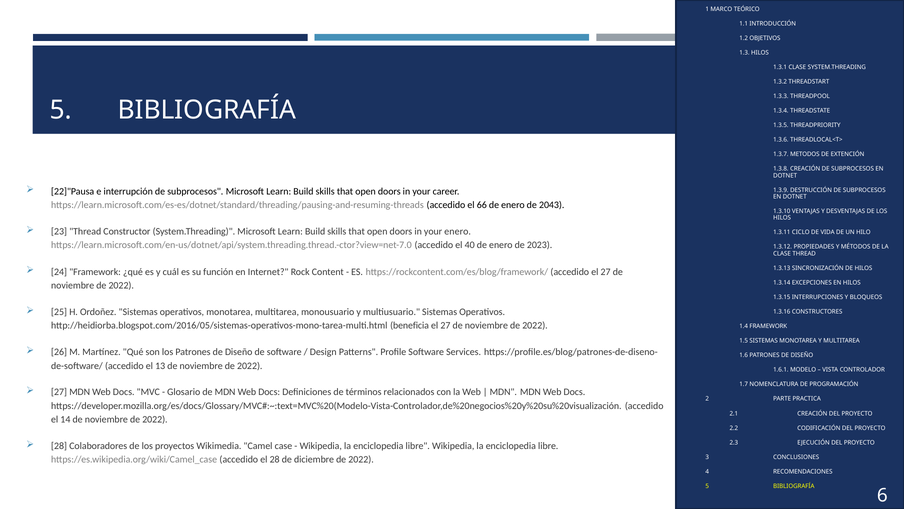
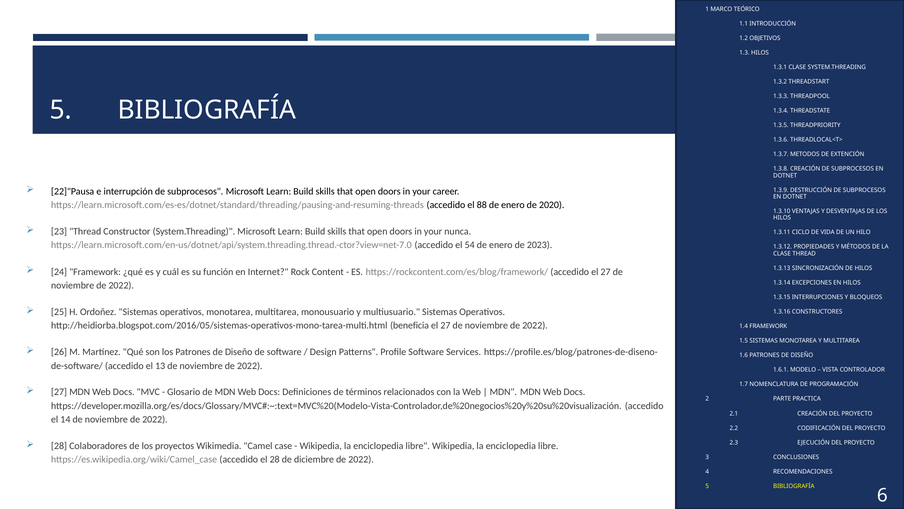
66: 66 -> 88 (482, 205)
2043: 2043 -> 2020 (552, 205)
your enero: enero -> nunca (458, 231)
40: 40 -> 54 (470, 245)
